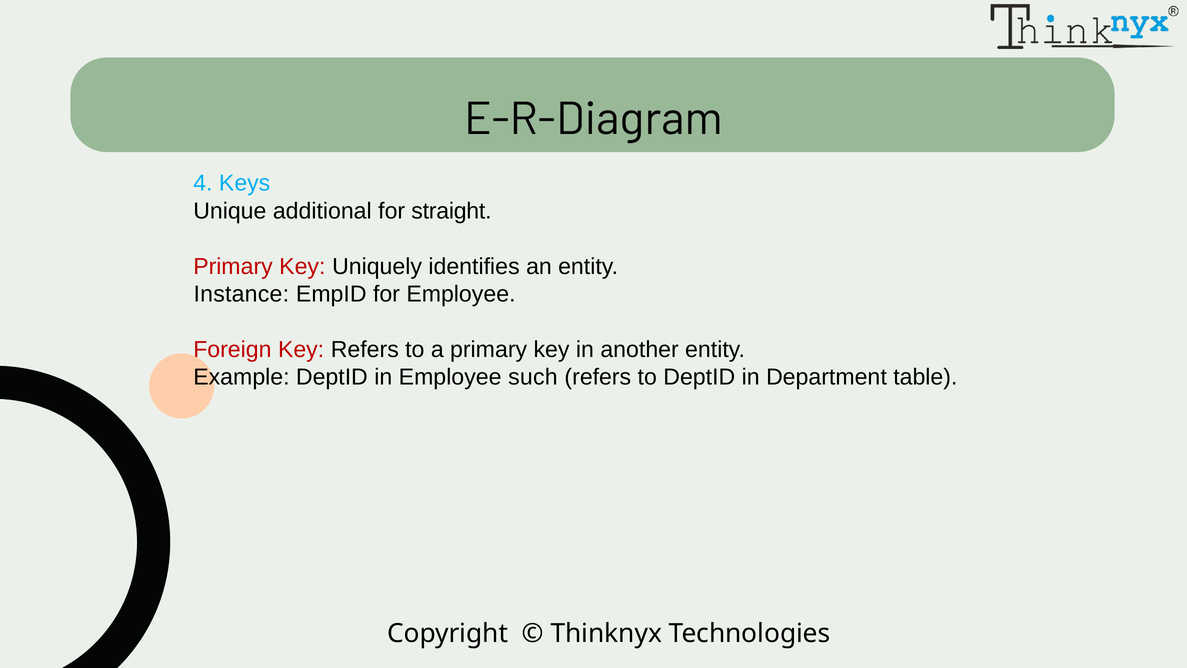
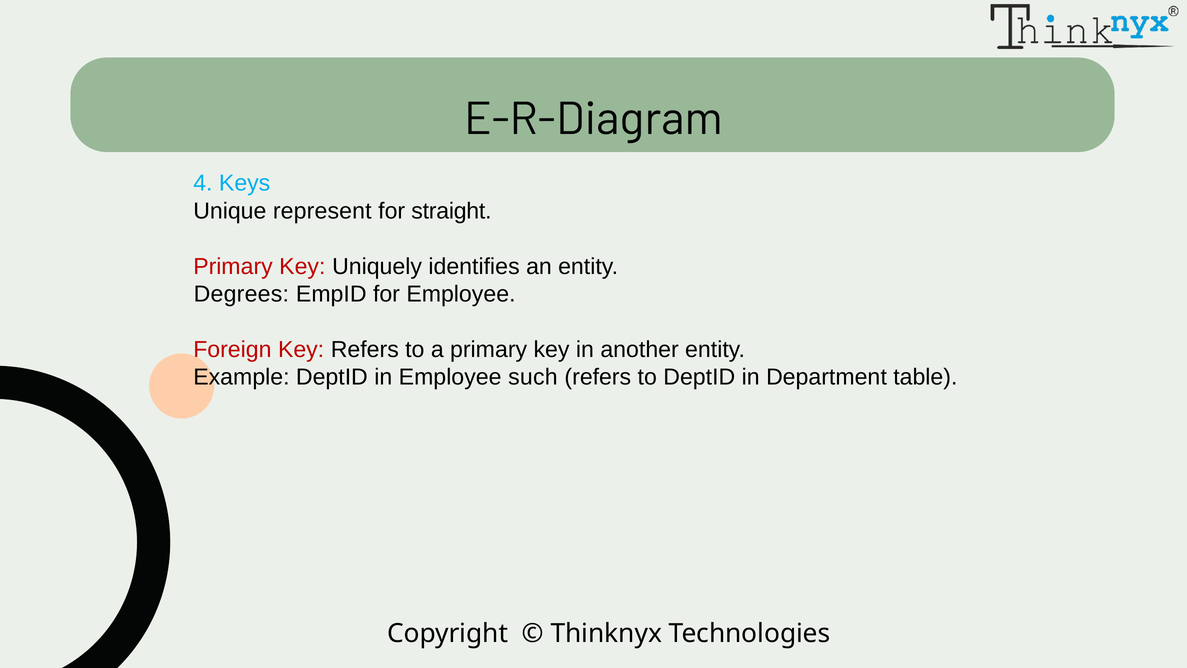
additional: additional -> represent (322, 211)
Instance: Instance -> Degrees (241, 294)
